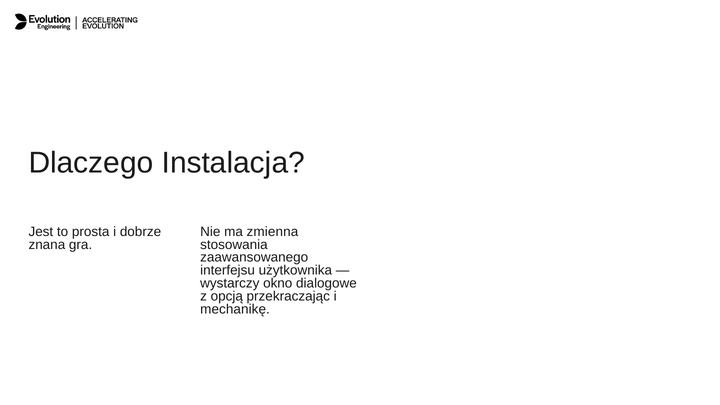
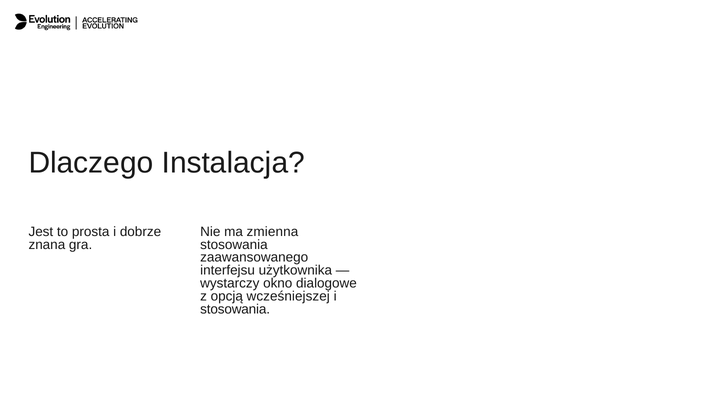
przekraczając: przekraczając -> wcześniejszej (288, 296)
mechanikę: mechanikę -> stosowania (235, 309)
